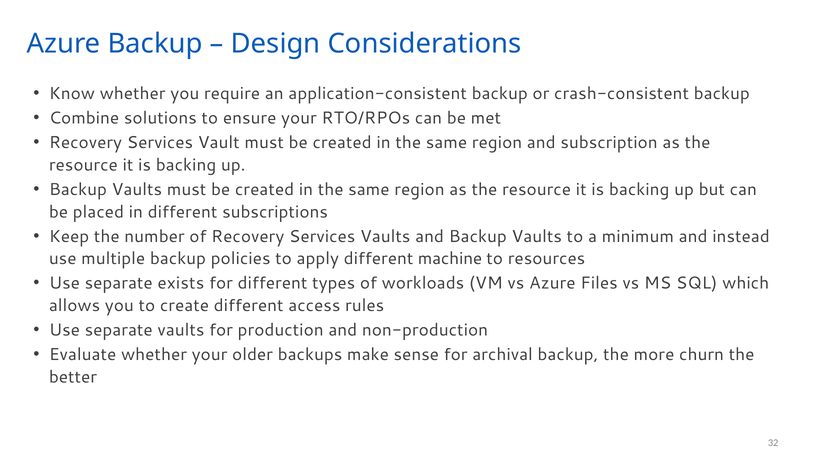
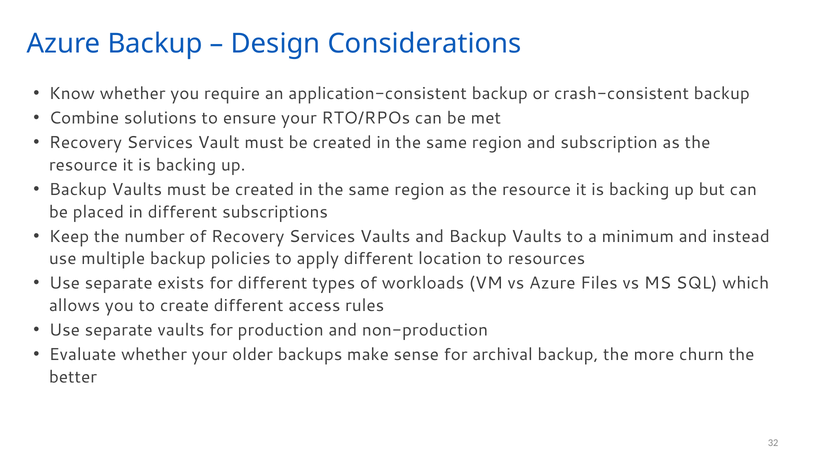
machine: machine -> location (450, 259)
